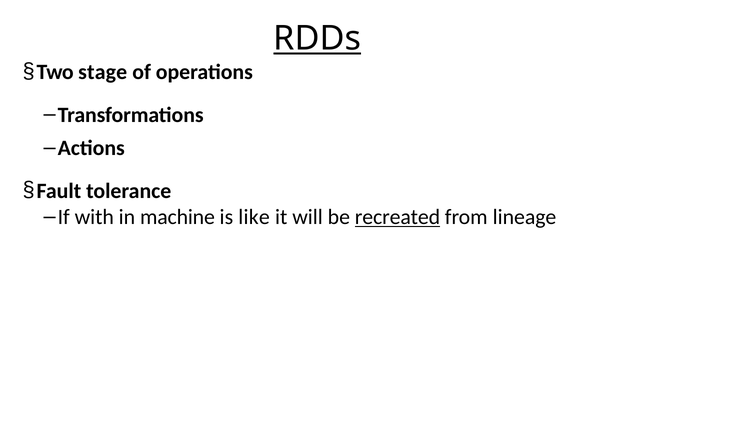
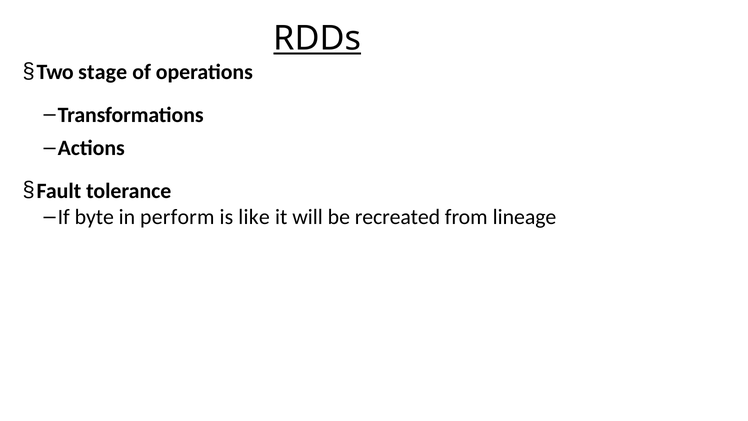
with: with -> byte (94, 217)
machine: machine -> perform (177, 217)
recreated underline: present -> none (397, 217)
